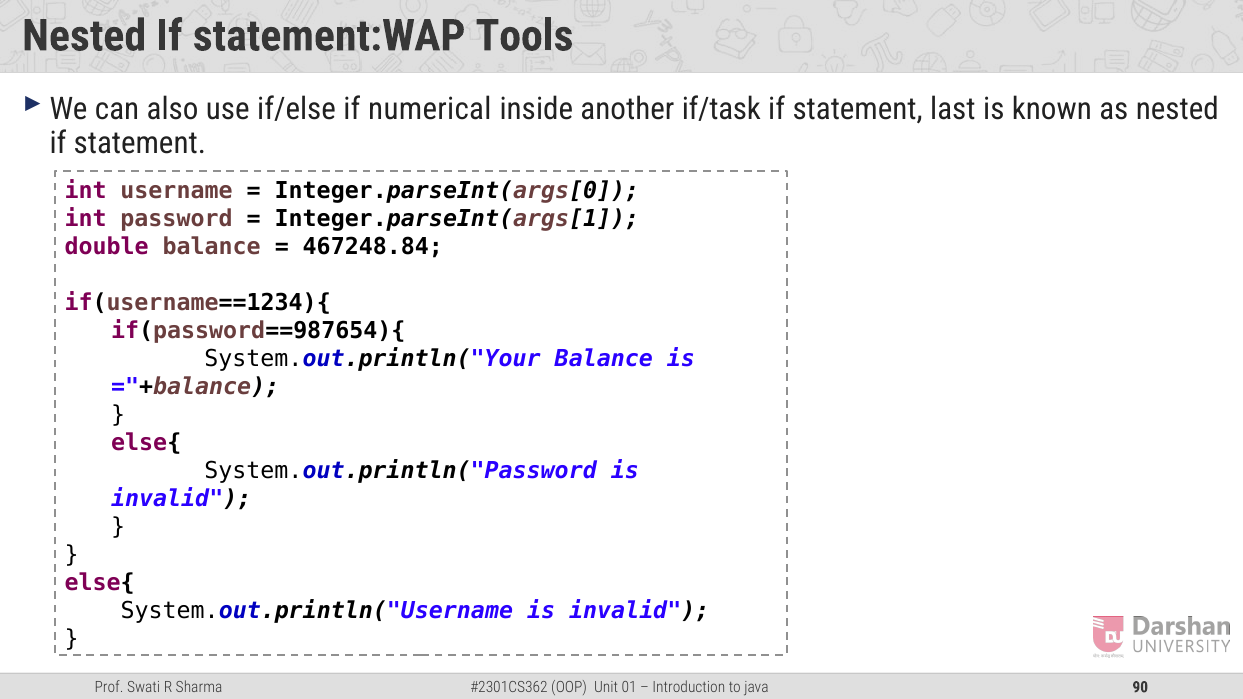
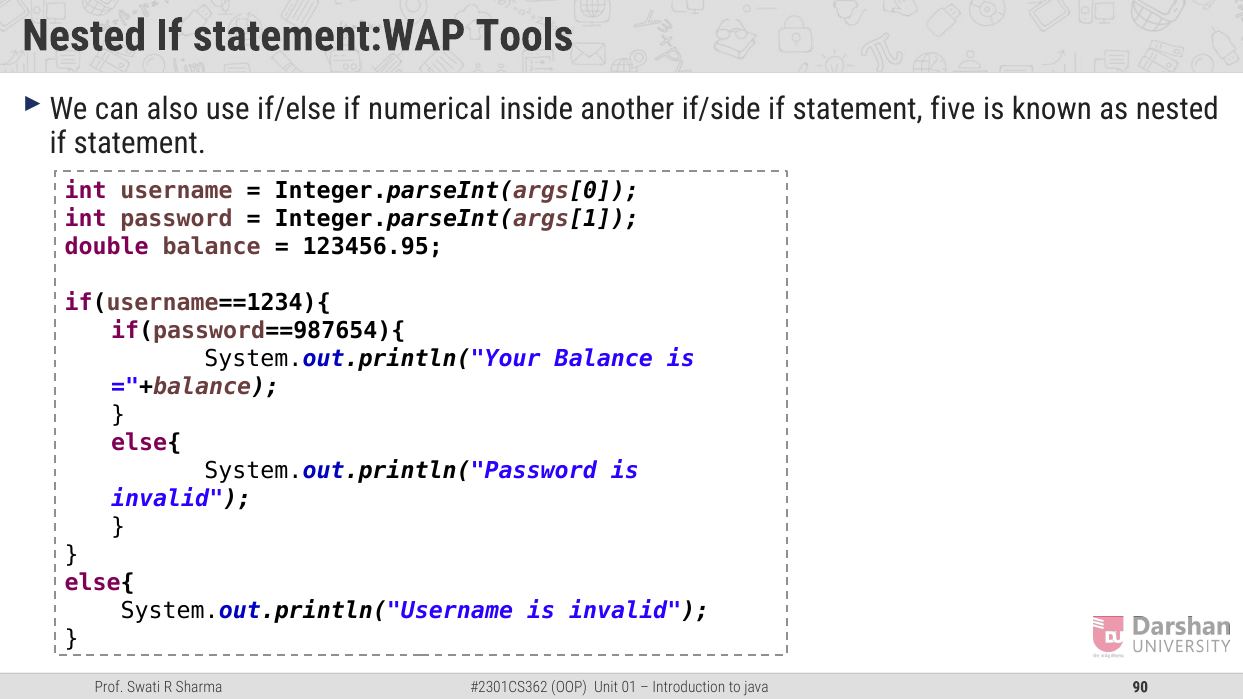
if/task: if/task -> if/side (721, 109)
last: last -> five (953, 109)
467248.84: 467248.84 -> 123456.95 (373, 247)
